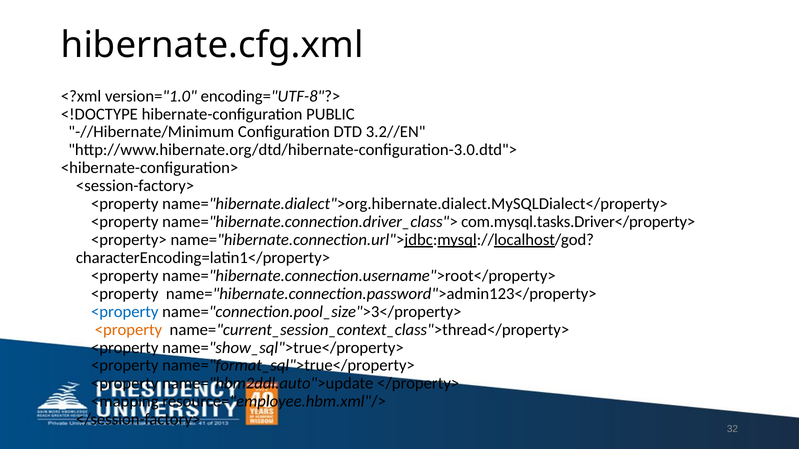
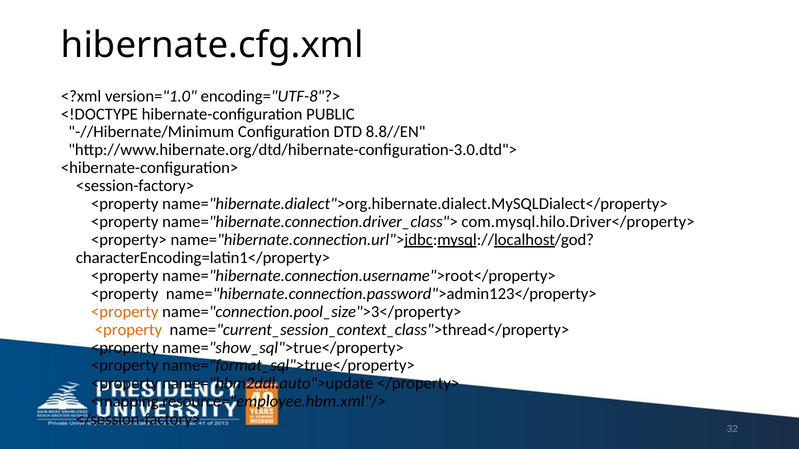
3.2//EN: 3.2//EN -> 8.8//EN (396, 132)
com.mysql.tasks.Driver</property>: com.mysql.tasks.Driver</property> -> com.mysql.hilo.Driver</property> (578, 222)
<property colour: blue -> orange (125, 312)
